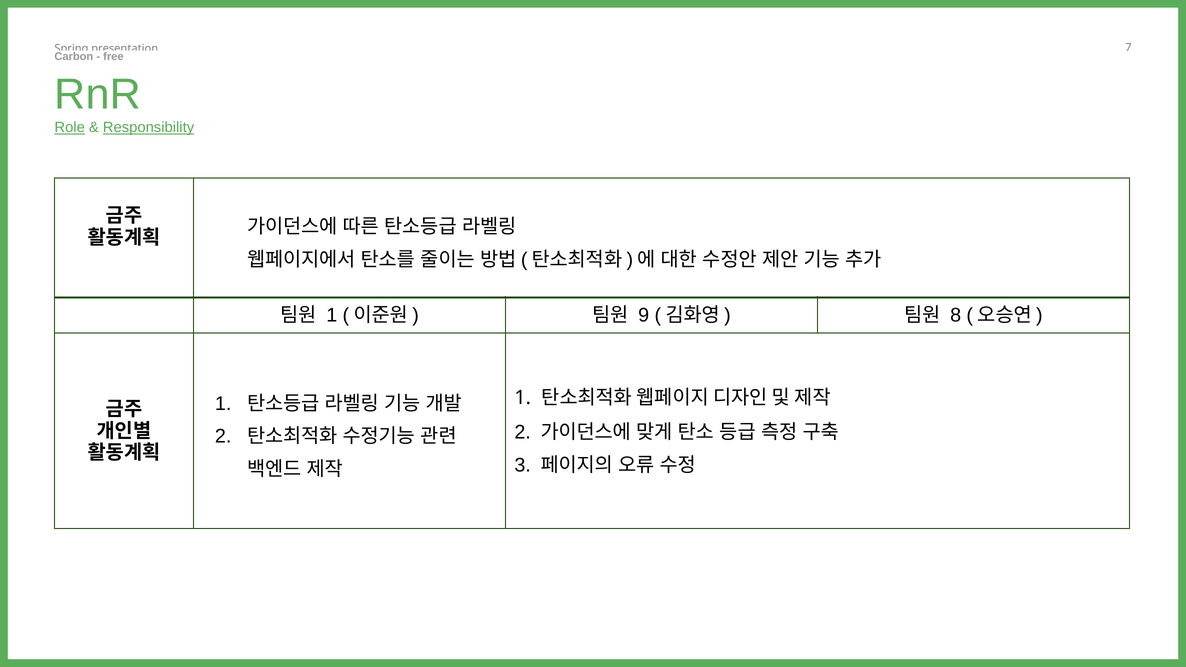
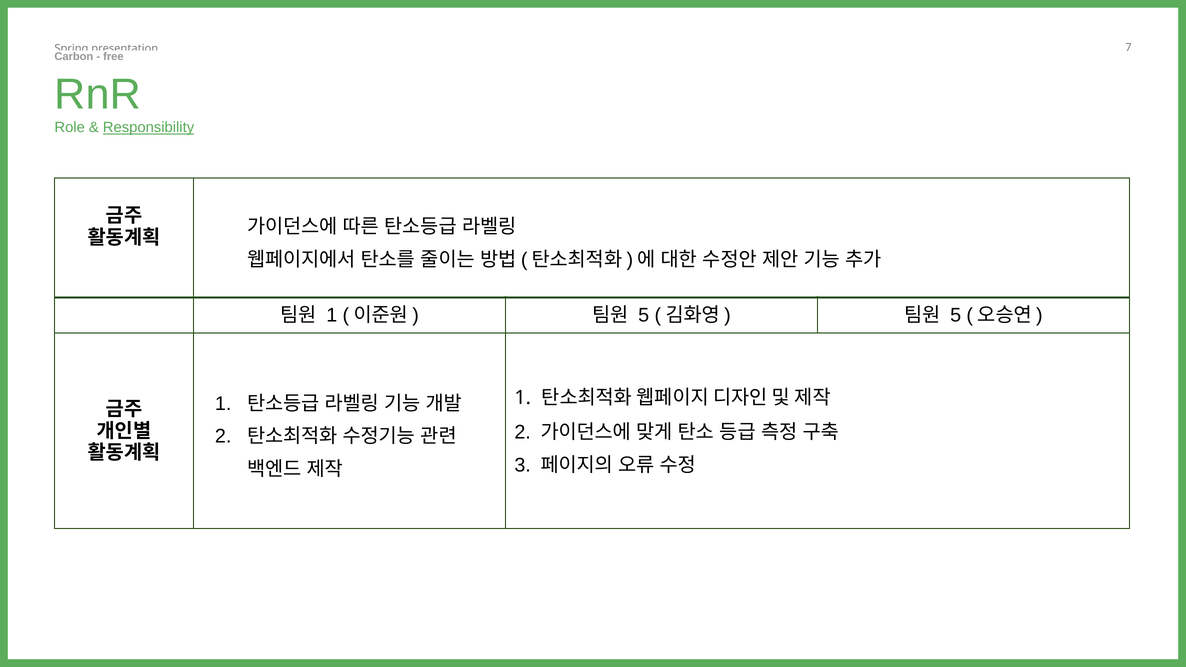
Role underline: present -> none (70, 128)
9: 9 -> 5 (644, 316)
8: 8 -> 5 (956, 316)
